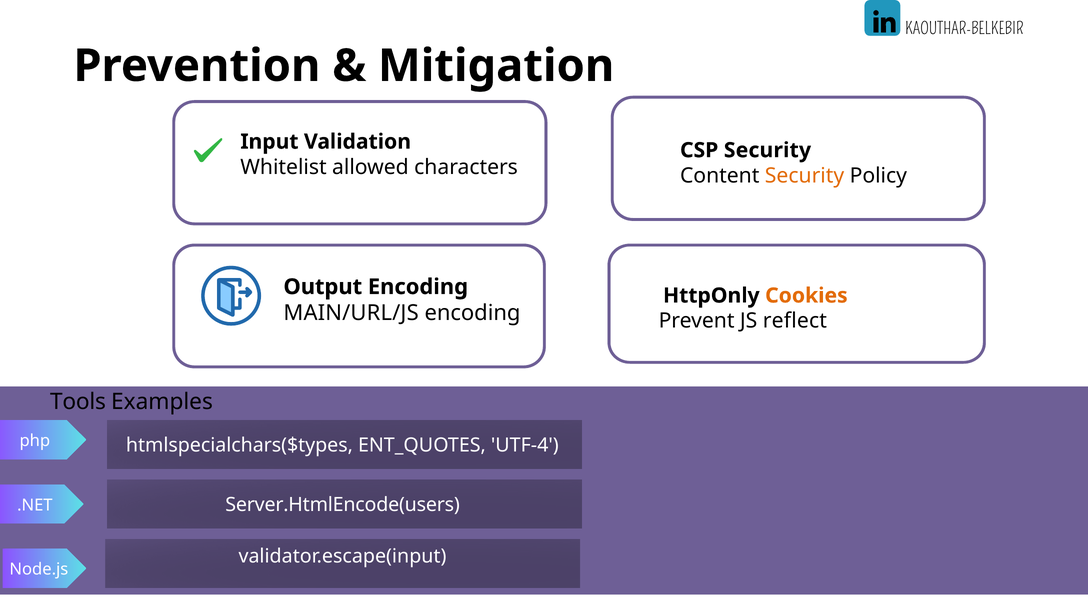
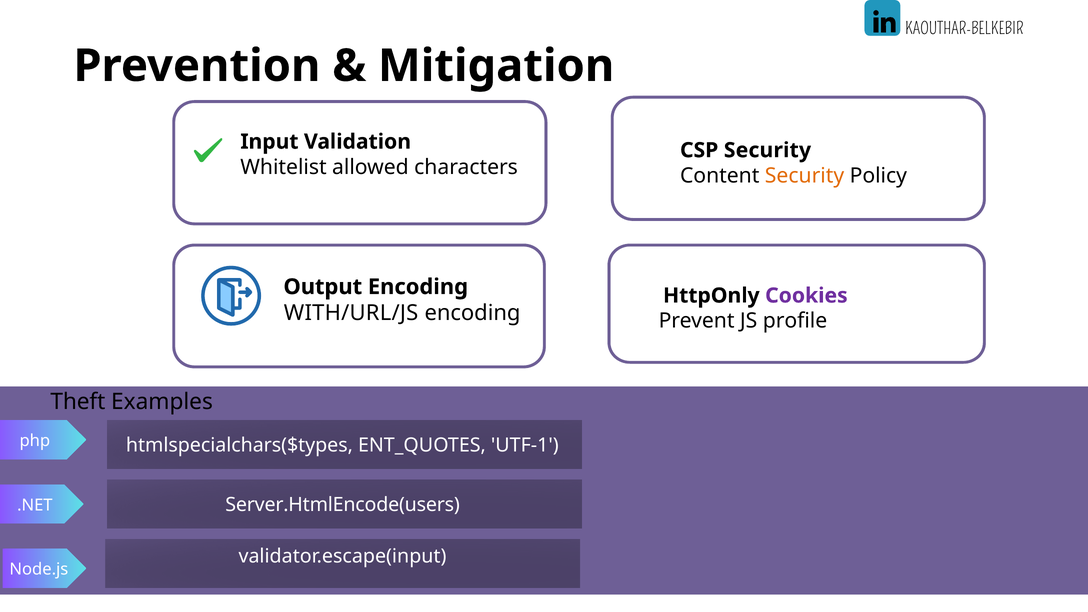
Cookies colour: orange -> purple (806, 296)
MAIN/URL/JS: MAIN/URL/JS -> WITH/URL/JS (351, 313)
reflect: reflect -> profile (795, 321)
Tools: Tools -> Theft (78, 402)
UTF-4: UTF-4 -> UTF-1 (525, 445)
